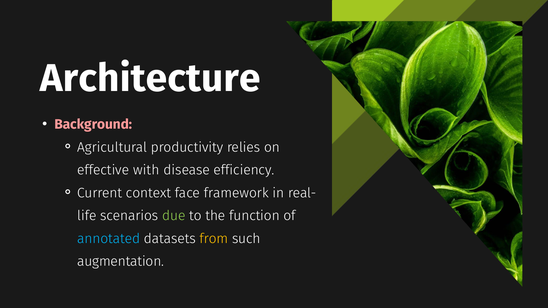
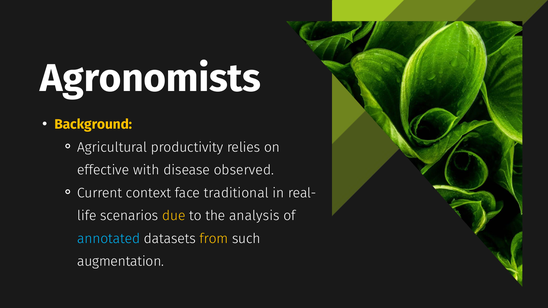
Architecture: Architecture -> Agronomists (150, 78)
Background colour: pink -> yellow (93, 125)
efficiency: efficiency -> observed (244, 170)
framework: framework -> traditional (236, 193)
due colour: light green -> yellow (174, 216)
function: function -> analysis (254, 216)
